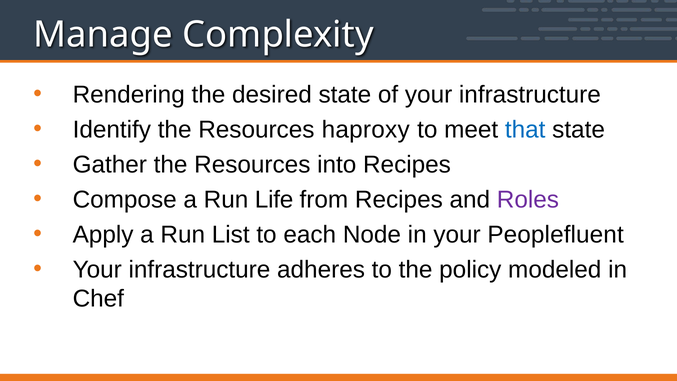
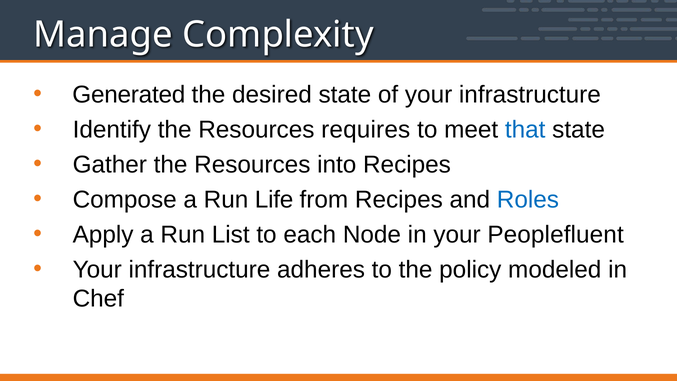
Rendering: Rendering -> Generated (129, 95)
haproxy: haproxy -> requires (366, 130)
Roles colour: purple -> blue (528, 199)
